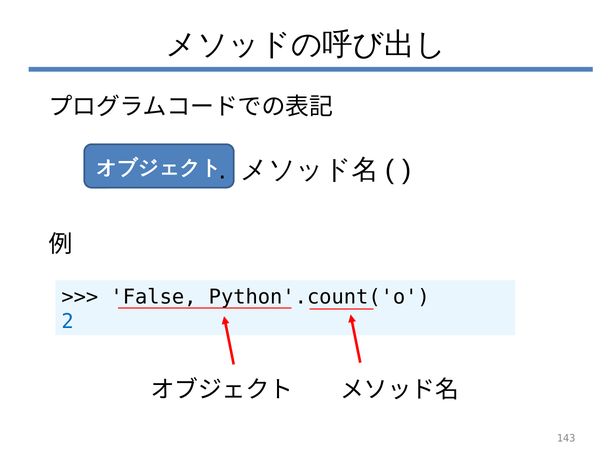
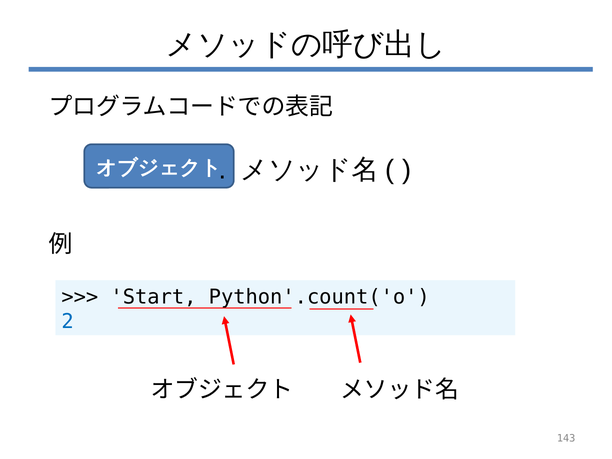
False: False -> Start (153, 297)
